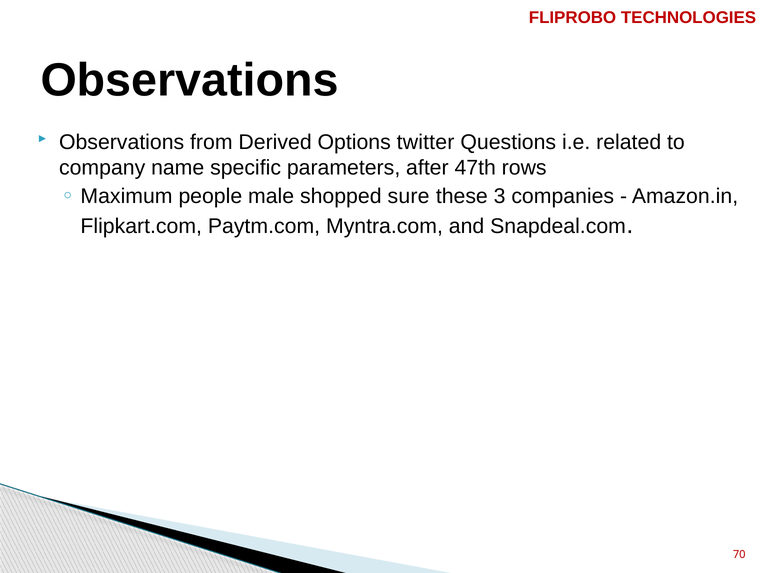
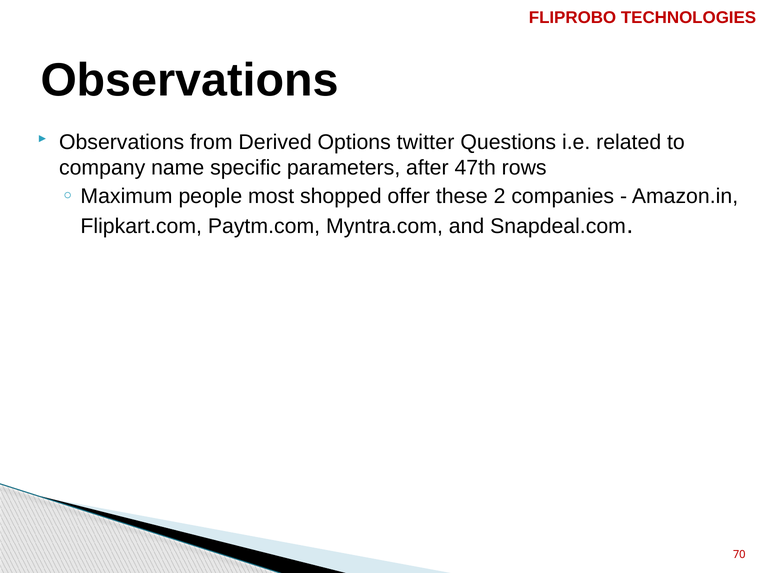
male: male -> most (271, 196)
sure: sure -> offer (409, 196)
3: 3 -> 2 (500, 196)
